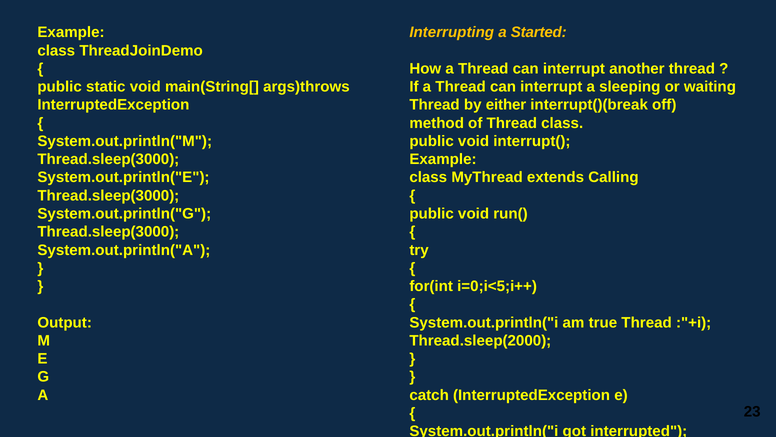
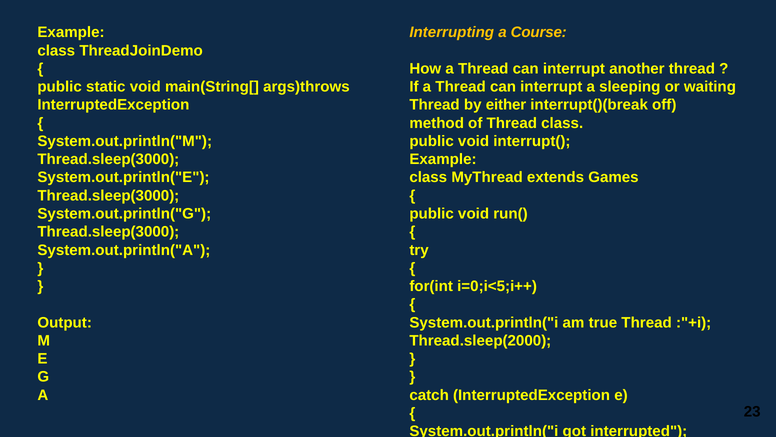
Started: Started -> Course (539, 32)
Calling: Calling -> Games (613, 177)
